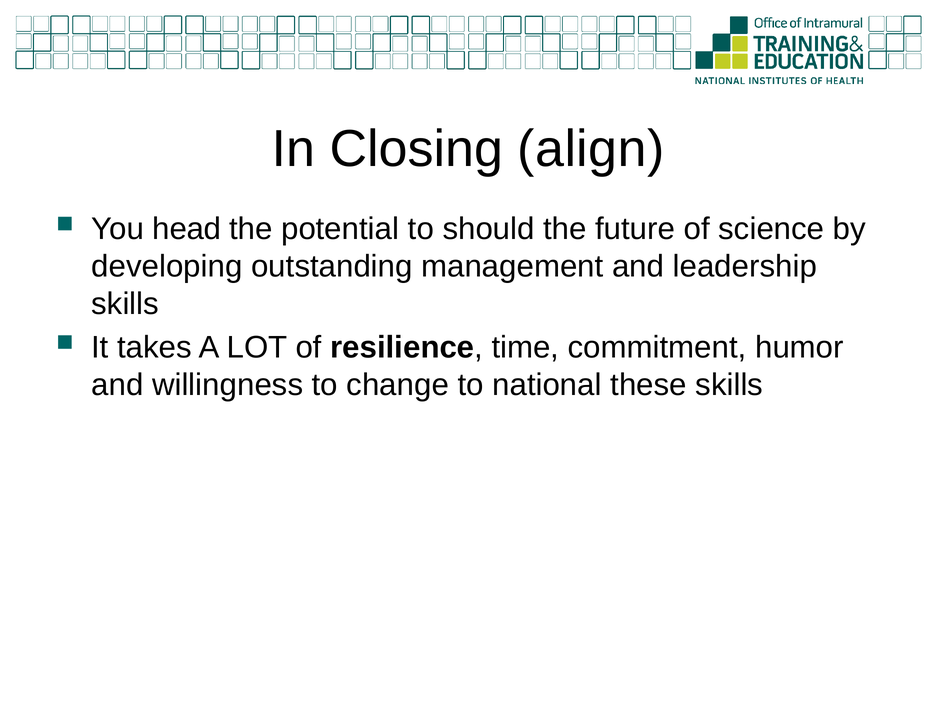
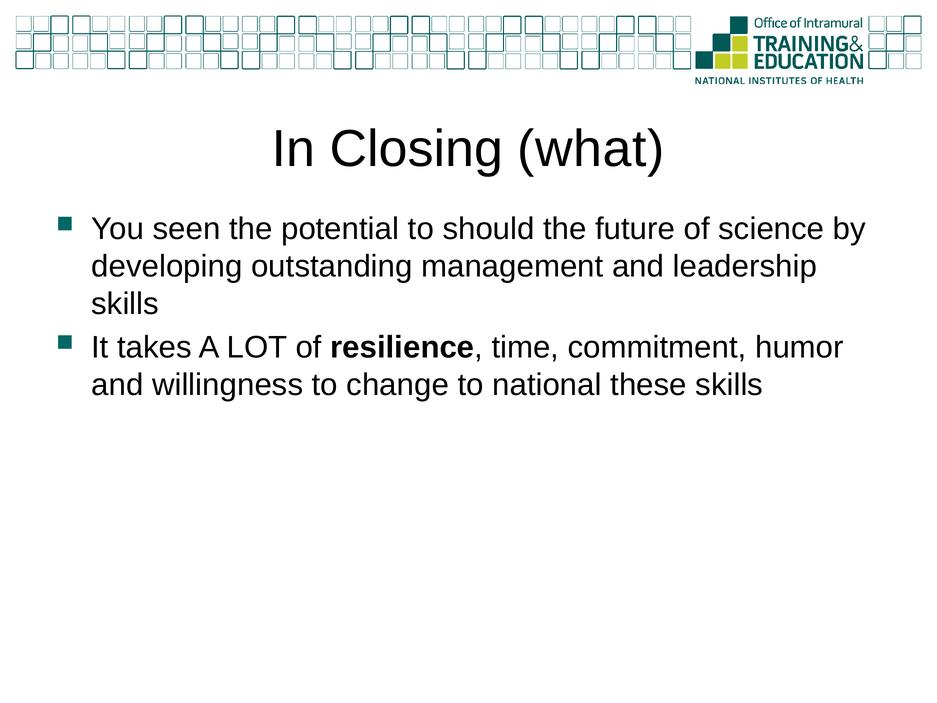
align: align -> what (591, 149)
head: head -> seen (187, 229)
